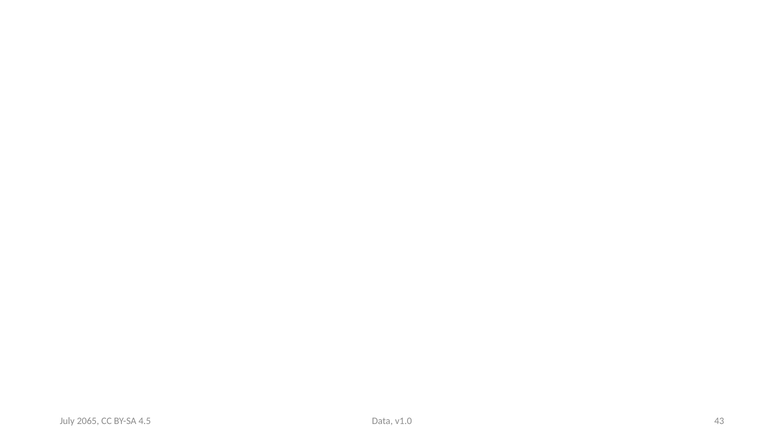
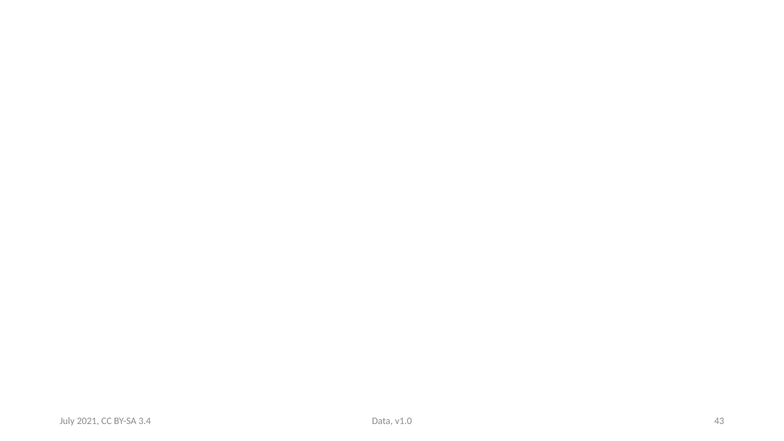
2065: 2065 -> 2021 (88, 421)
4.5: 4.5 -> 3.4 (145, 421)
